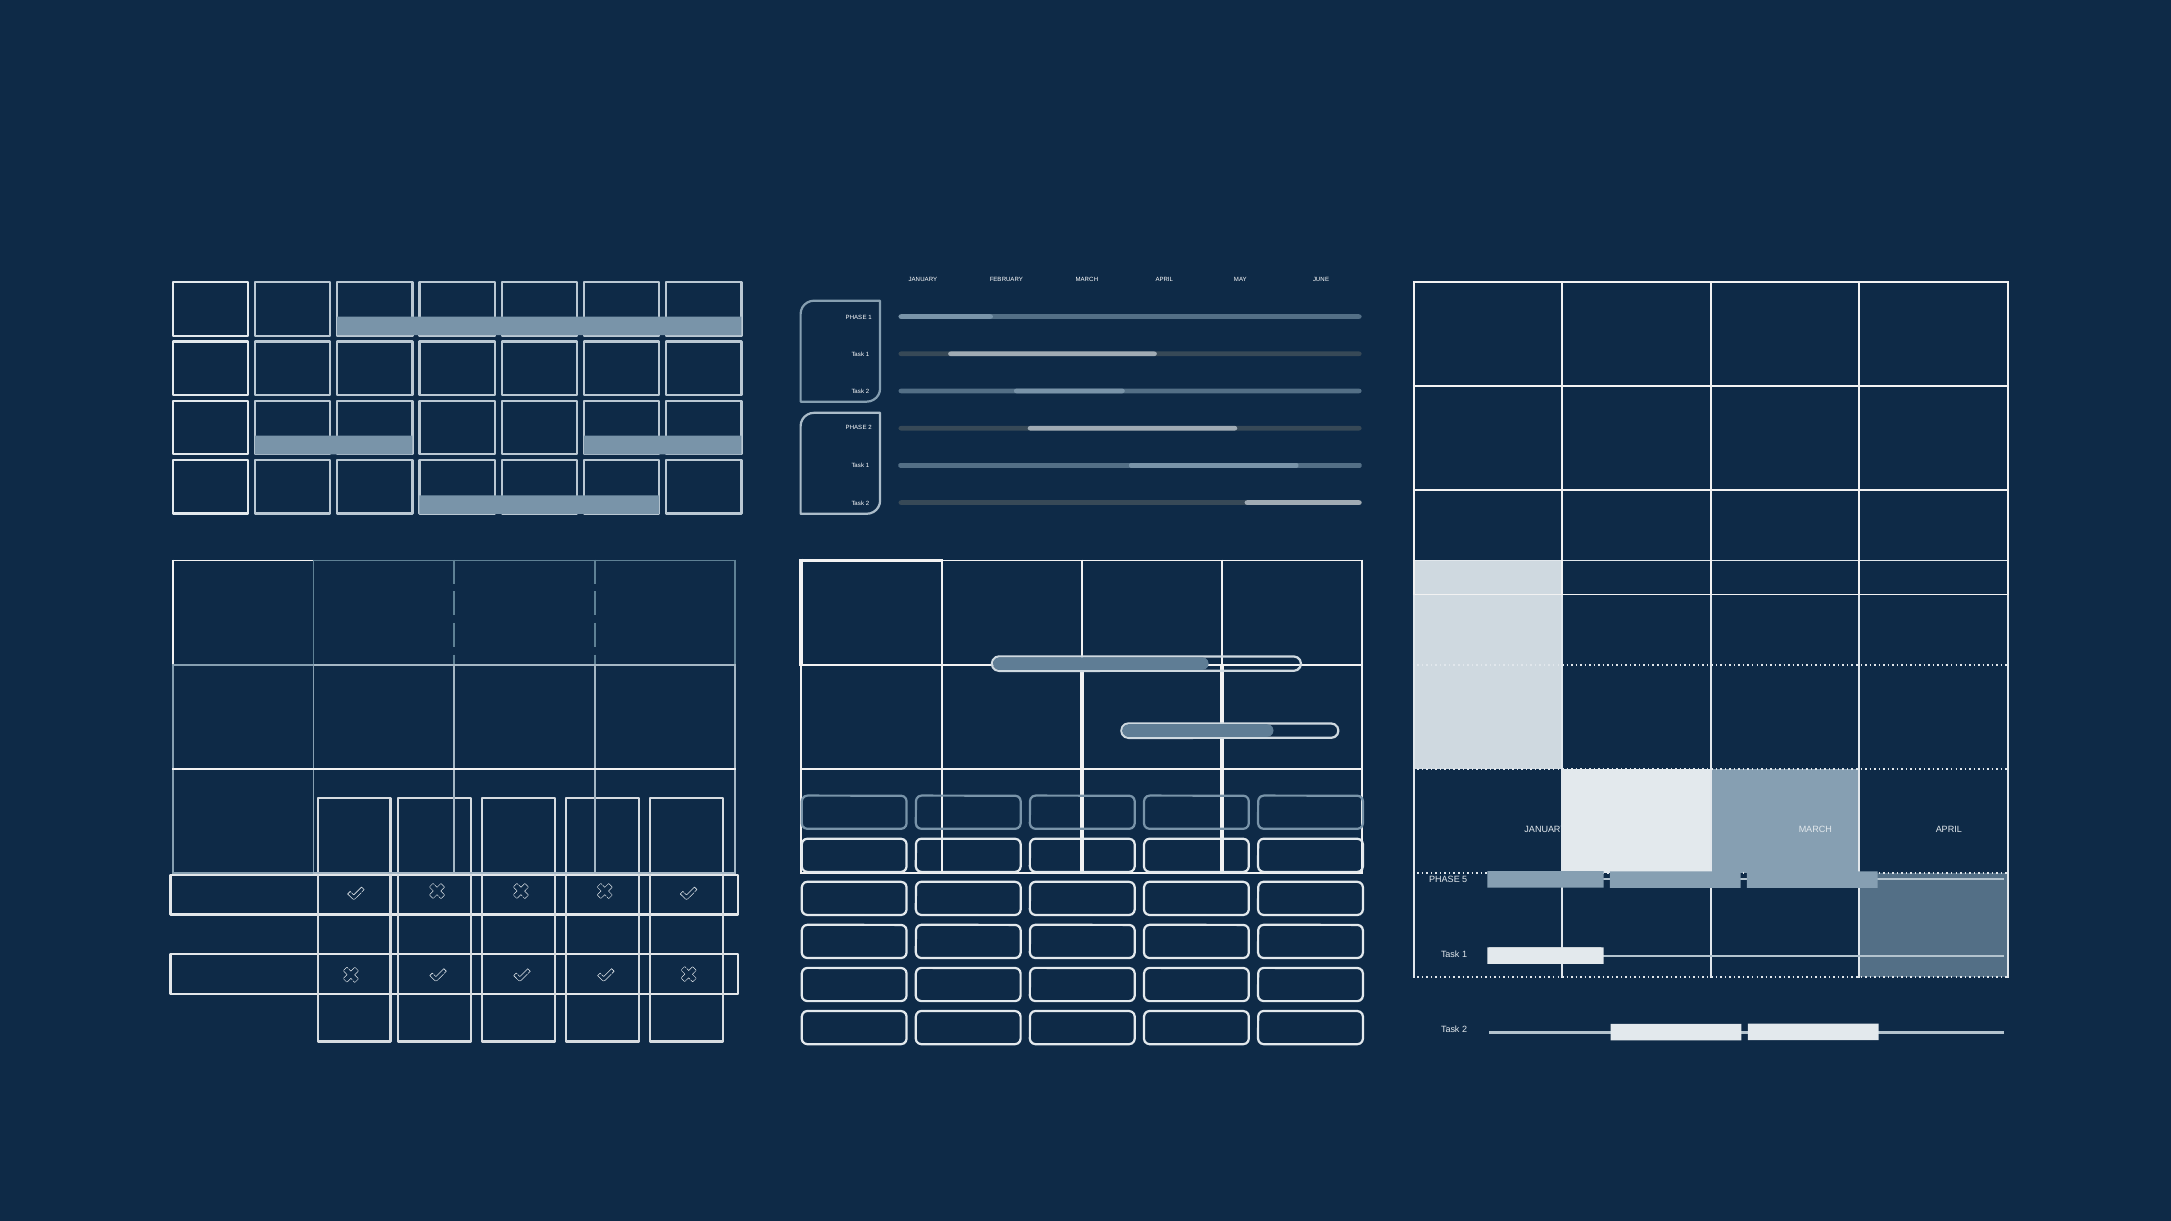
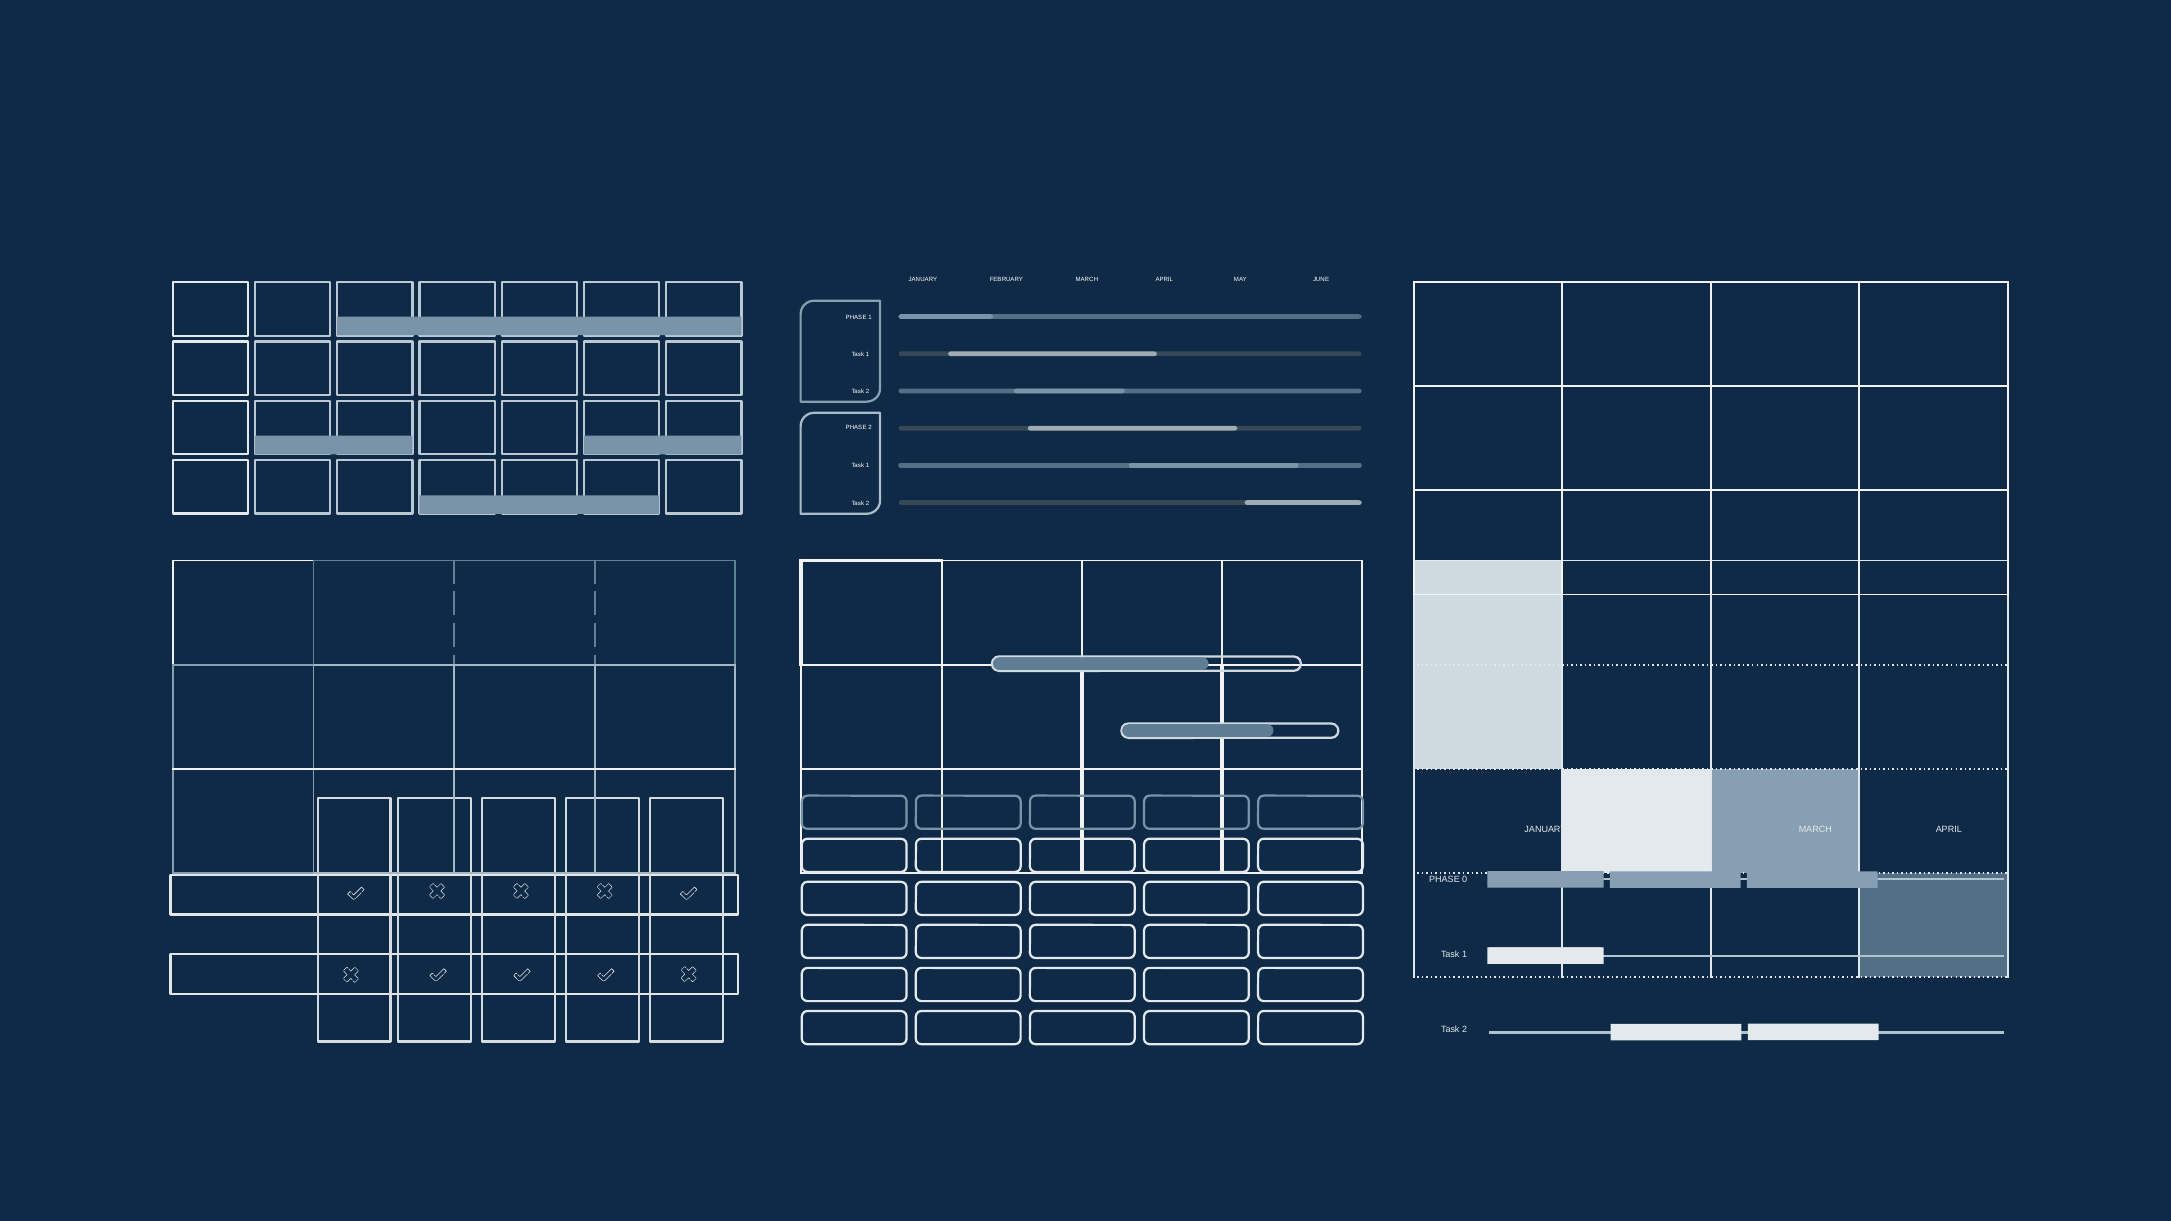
5: 5 -> 0 (1465, 880)
